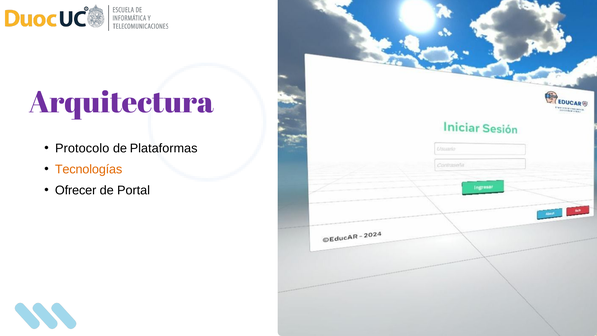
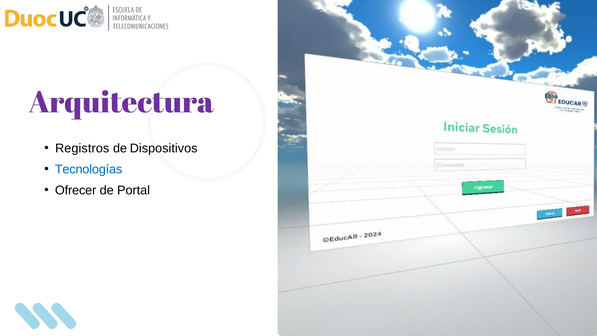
Protocolo: Protocolo -> Registros (82, 148)
Plataformas: Plataformas -> Dispositivos (164, 148)
Tecnologías colour: orange -> blue (89, 169)
